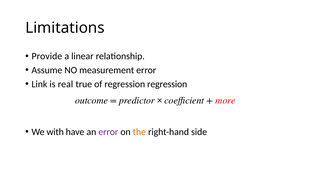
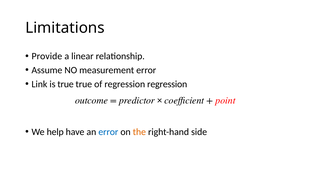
is real: real -> true (66, 84)
more: more -> point (226, 100)
with: with -> help (55, 132)
error colour: purple -> blue (108, 132)
